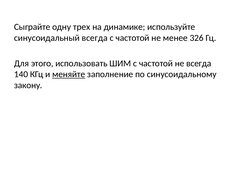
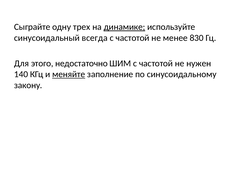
динамике underline: none -> present (124, 27)
326: 326 -> 830 (197, 38)
использовать: использовать -> недостаточно (81, 63)
не всегда: всегда -> нужен (199, 63)
